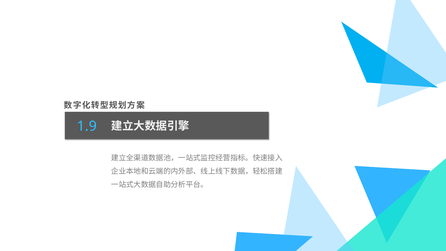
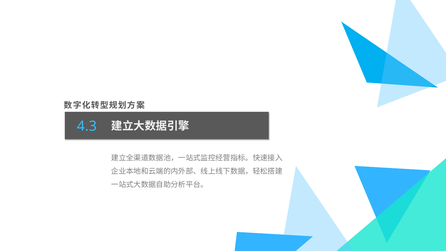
1.9: 1.9 -> 4.3 (87, 126)
